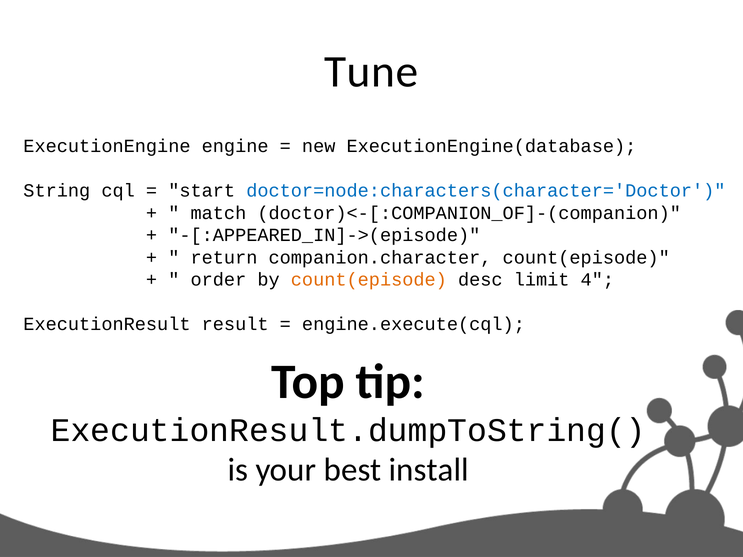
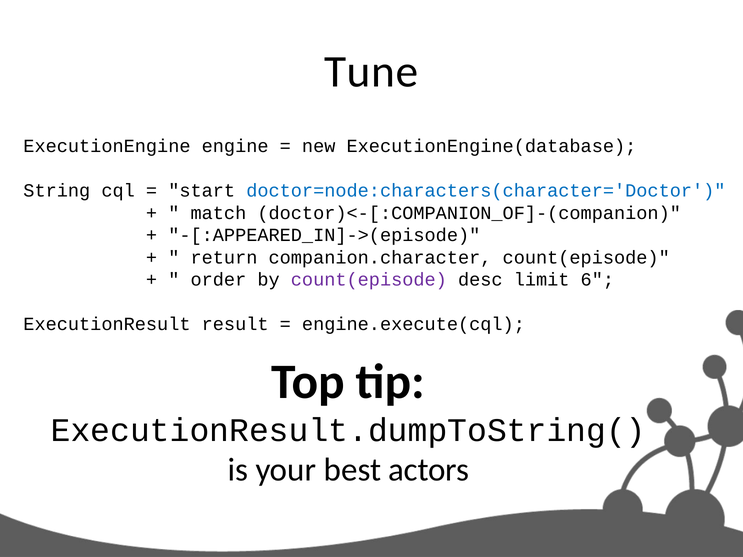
count(episode colour: orange -> purple (369, 280)
4: 4 -> 6 (597, 280)
install: install -> actors (429, 470)
